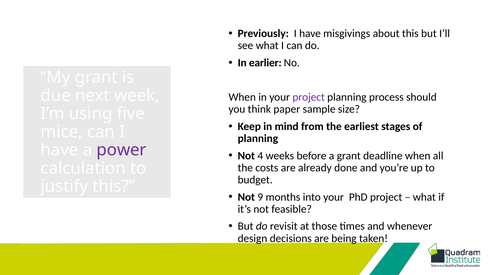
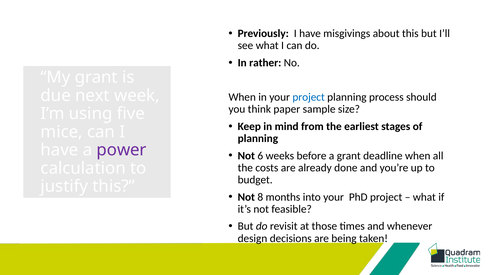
earlier: earlier -> rather (265, 63)
project colour: purple -> blue (309, 97)
4: 4 -> 6 (260, 156)
9: 9 -> 8 (260, 197)
